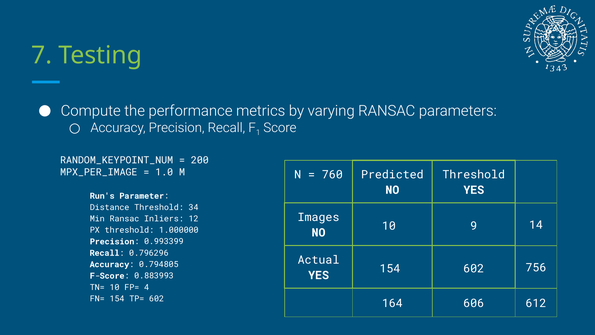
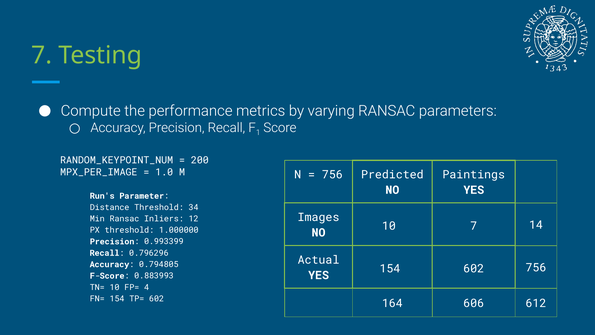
760: 760 -> 756 (332, 174)
Threshold: Threshold -> Paintings (474, 174)
10 9: 9 -> 7 (474, 226)
